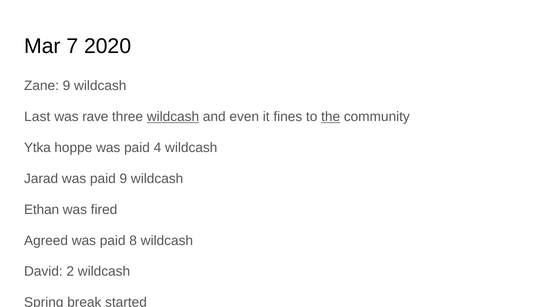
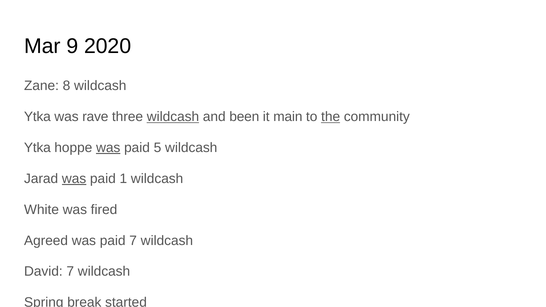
7: 7 -> 9 (72, 46)
Zane 9: 9 -> 8 (66, 86)
Last: Last -> Ytka (37, 117)
even: even -> been (244, 117)
fines: fines -> main (288, 117)
was underline: none -> present (108, 148)
4: 4 -> 5 (157, 148)
was underline: none -> present (74, 179)
paid 9: 9 -> 1 (123, 179)
Ethan: Ethan -> White (42, 210)
paid 8: 8 -> 7 (133, 241)
David 2: 2 -> 7 (70, 272)
